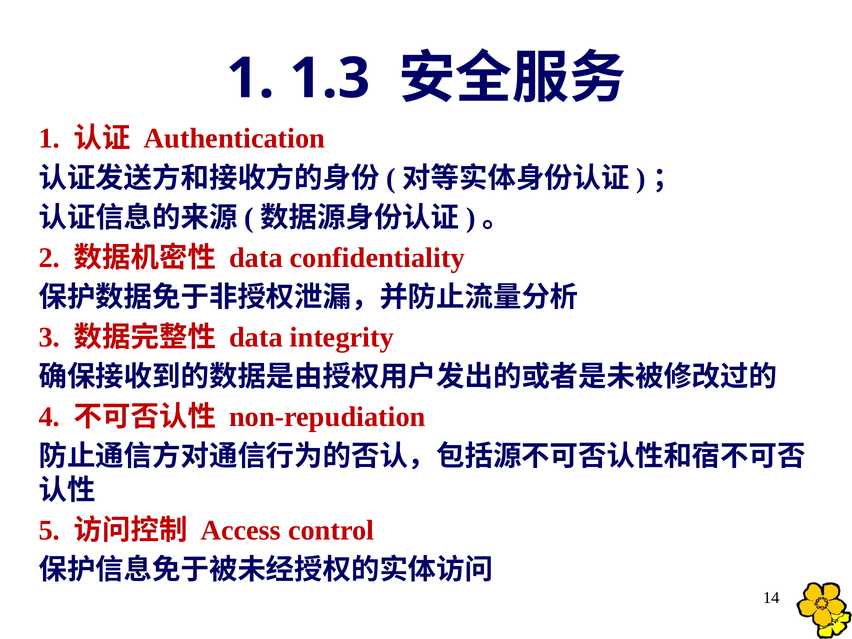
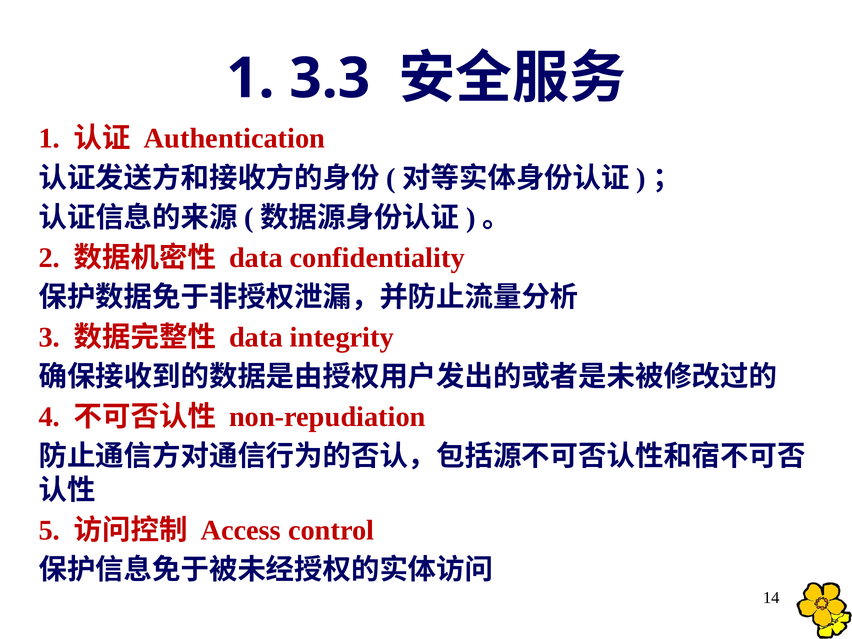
1.3: 1.3 -> 3.3 (330, 79)
